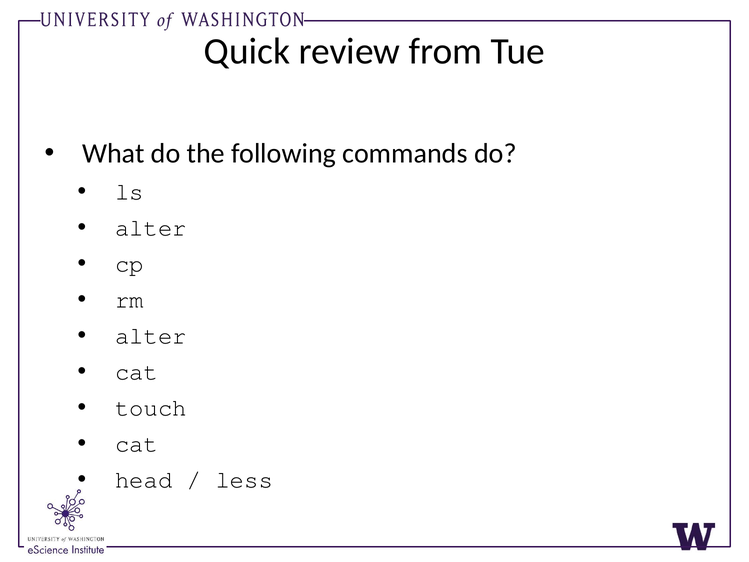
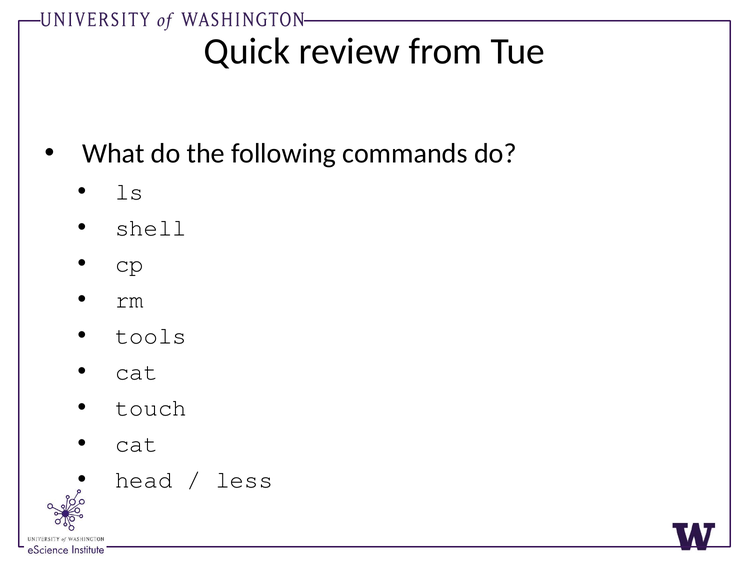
alter: alter -> shell (151, 228)
alter: alter -> tools (151, 336)
